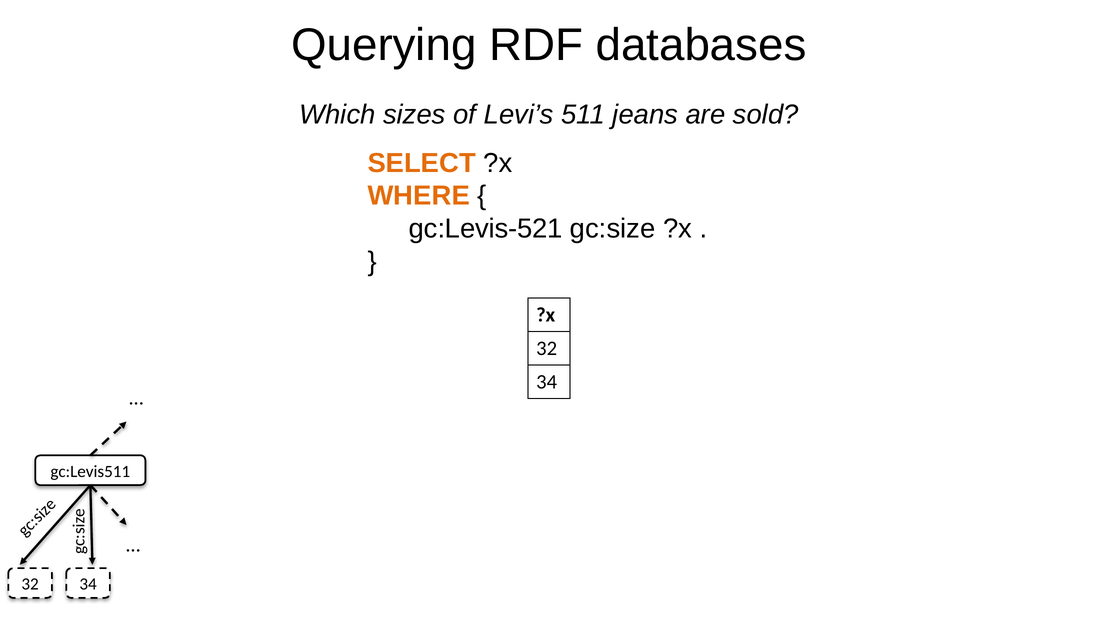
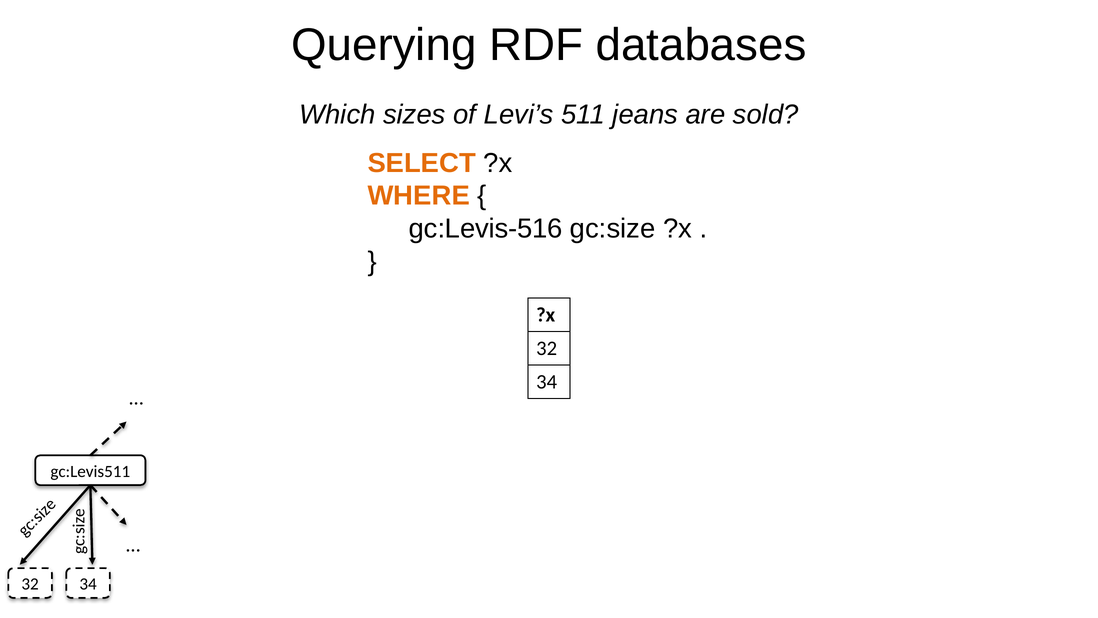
gc:Levis-521: gc:Levis-521 -> gc:Levis-516 (486, 229)
